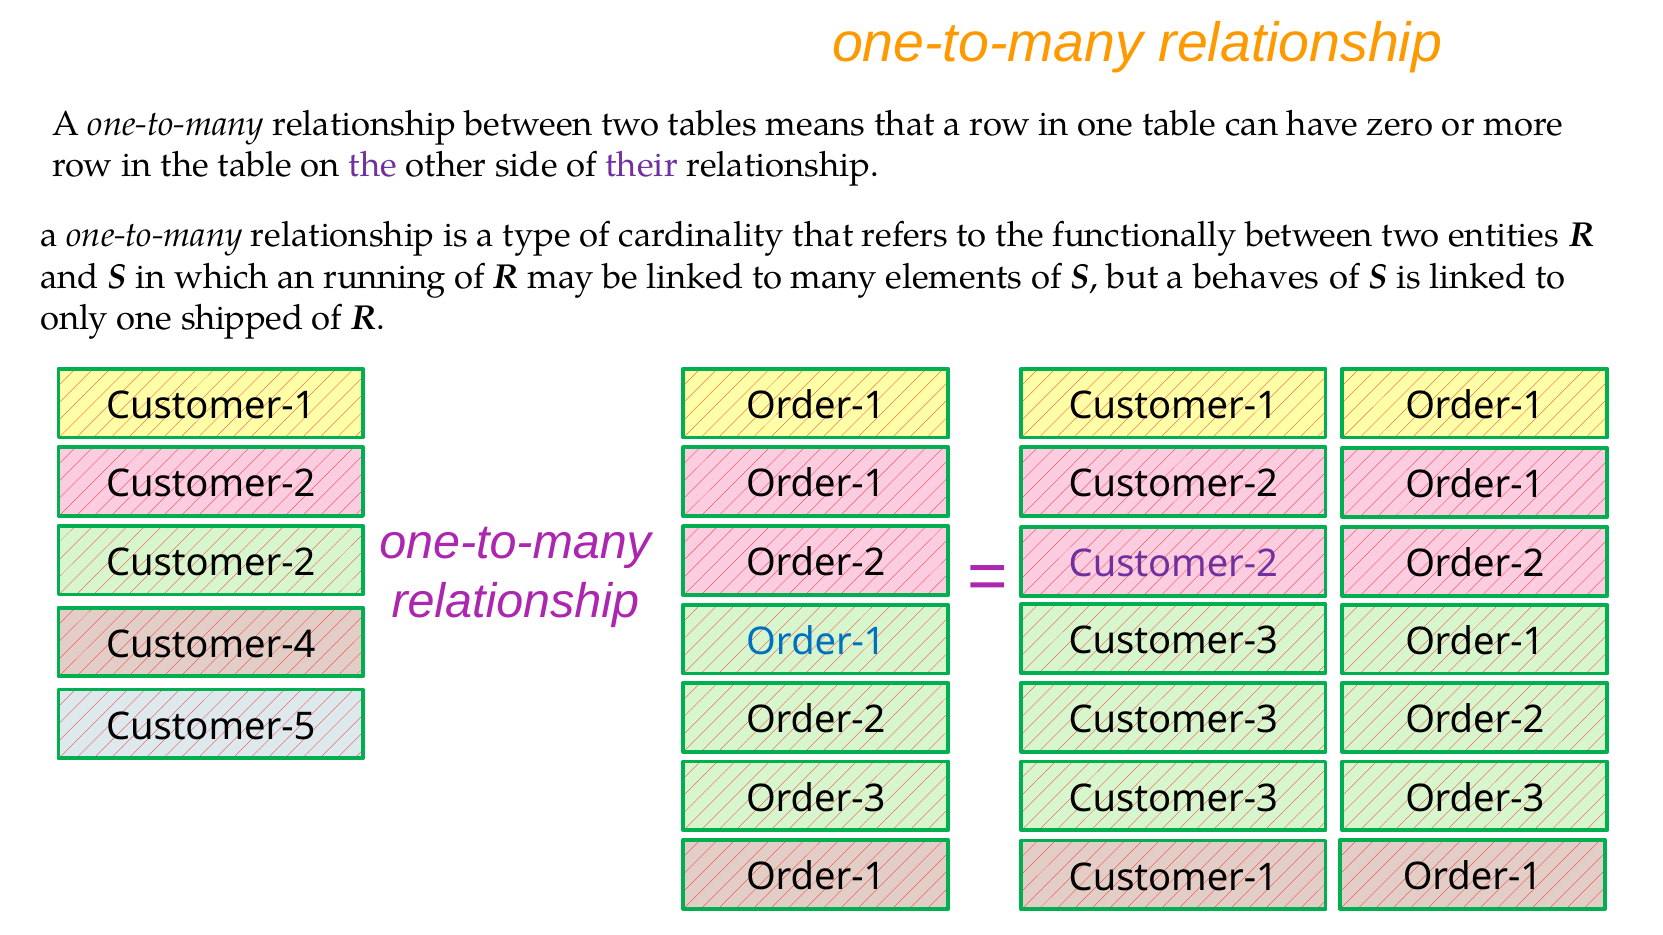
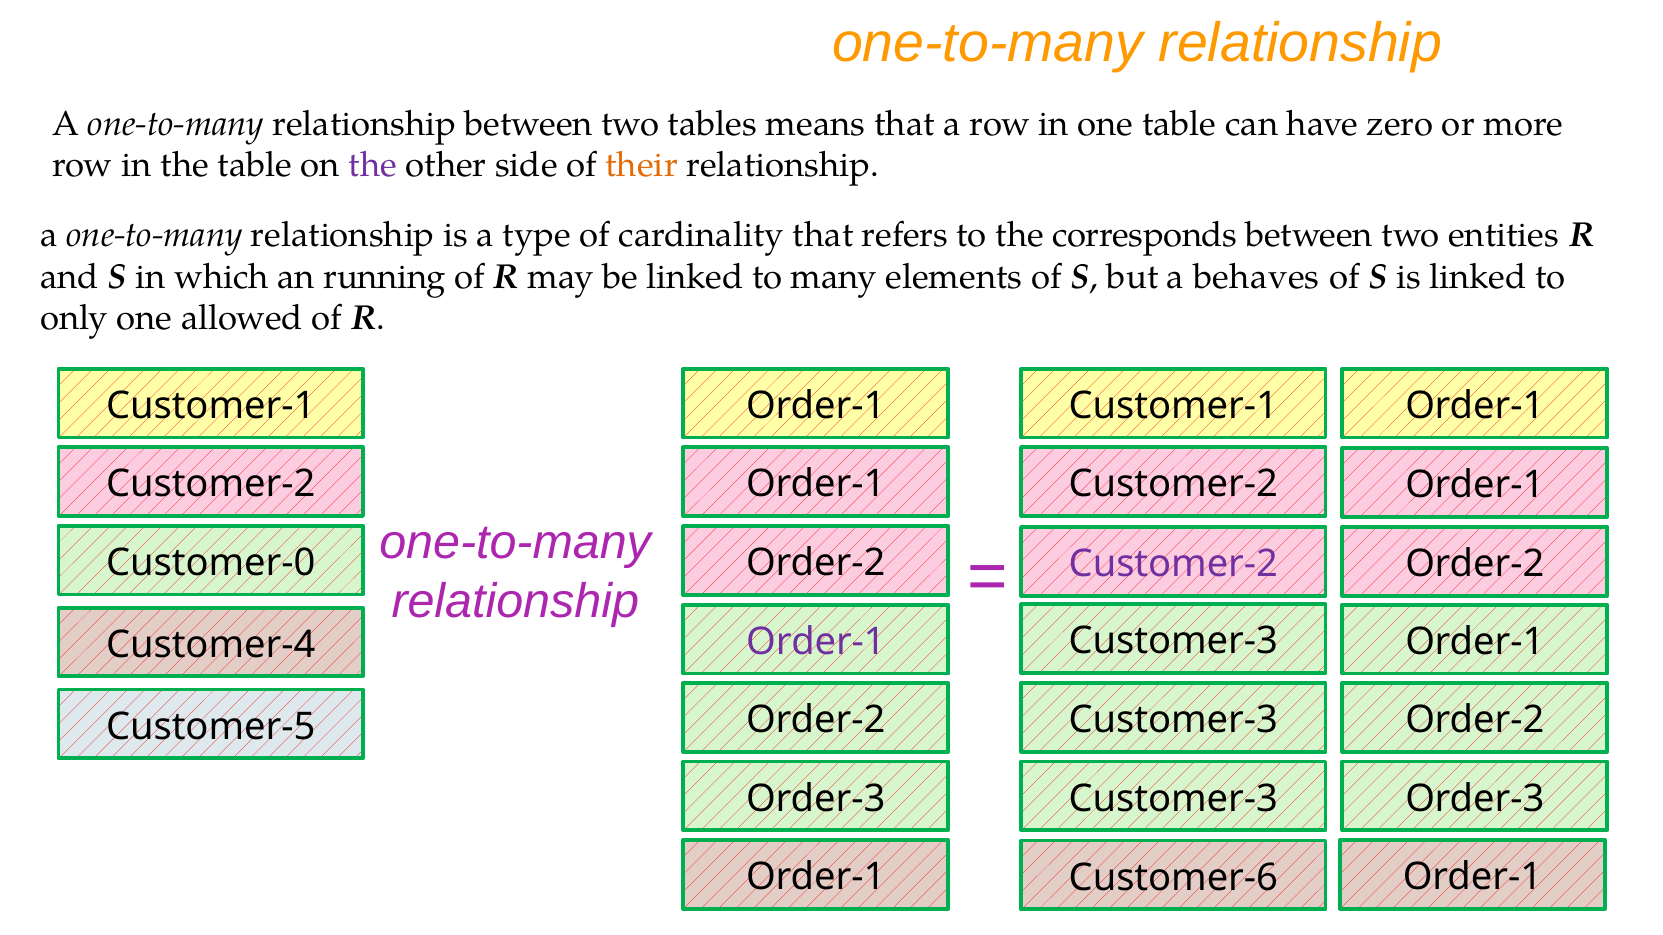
their colour: purple -> orange (642, 165)
functionally: functionally -> corresponds (1145, 235)
shipped: shipped -> allowed (242, 318)
Customer-2: Customer-2 -> Customer-0 (211, 563)
Order-1 colour: blue -> purple (816, 642)
Customer-1: Customer-1 -> Customer-6 (1173, 878)
